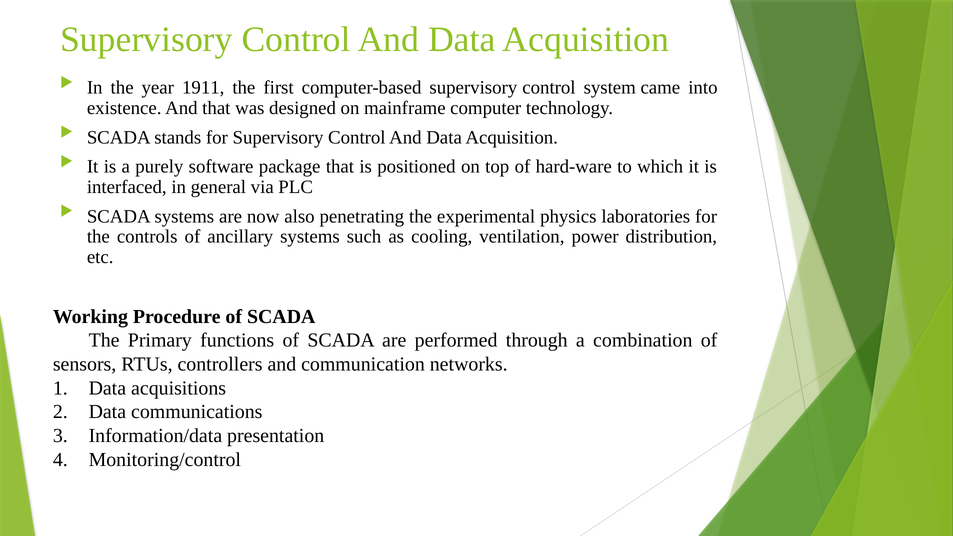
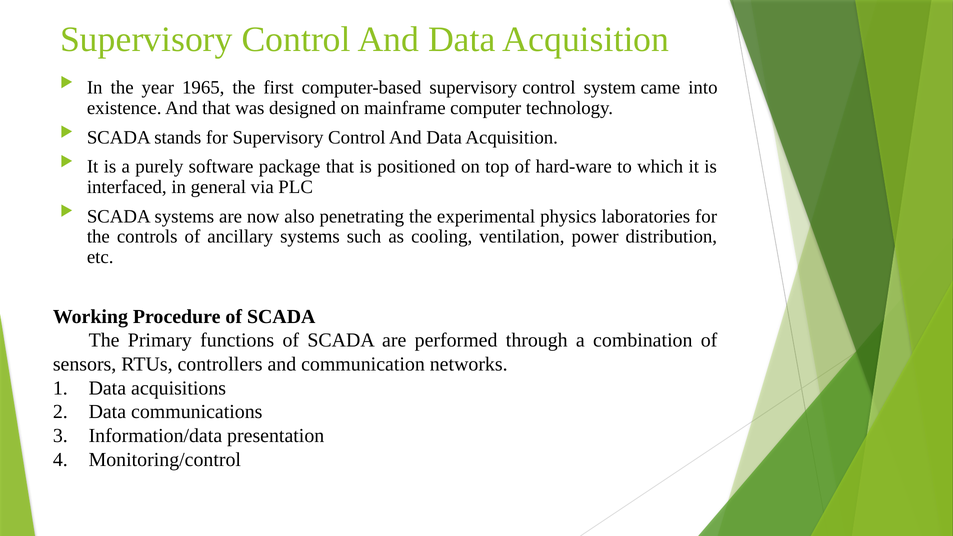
1911: 1911 -> 1965 (203, 88)
